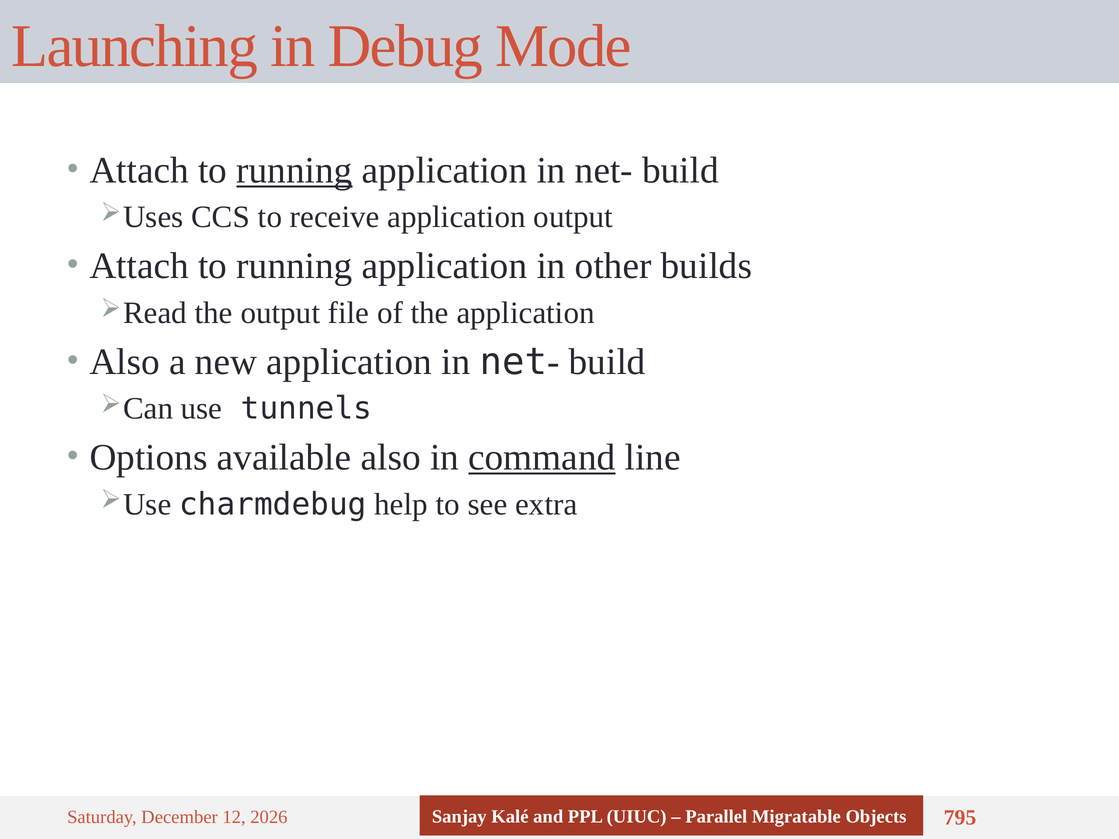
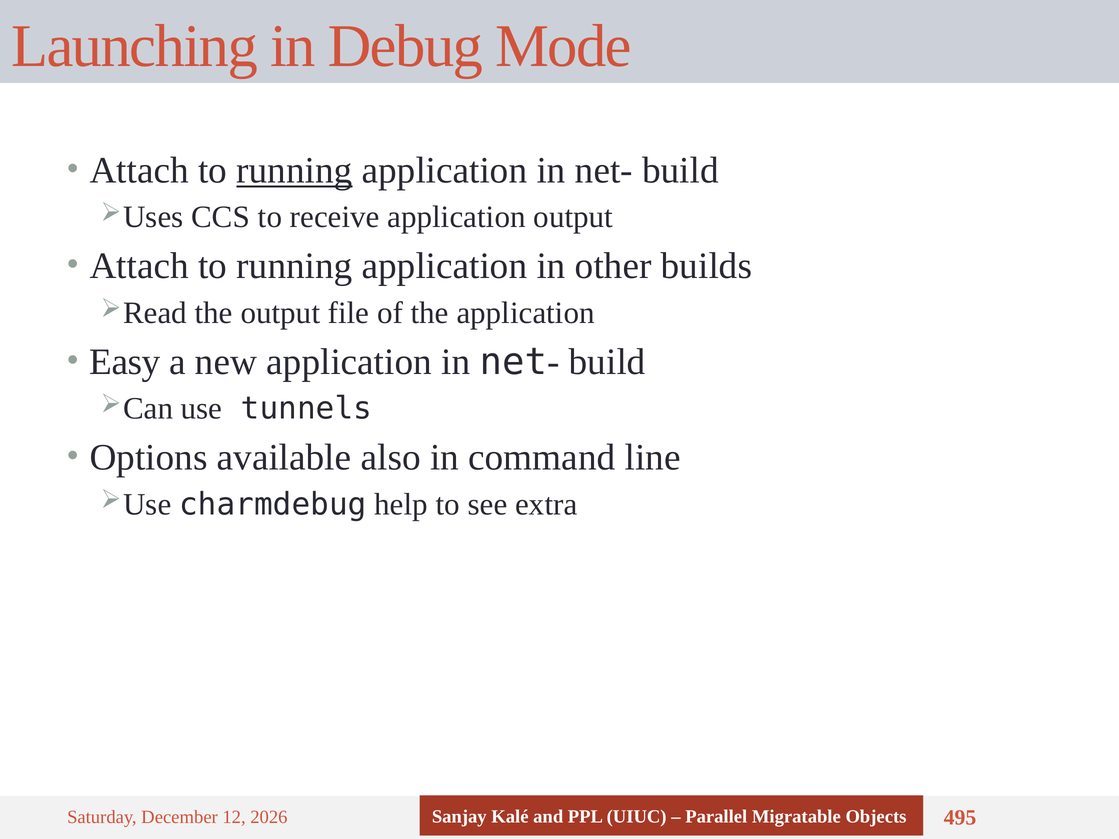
Also: Also -> Easy (125, 362)
command underline: present -> none (542, 458)
795: 795 -> 495 (960, 818)
